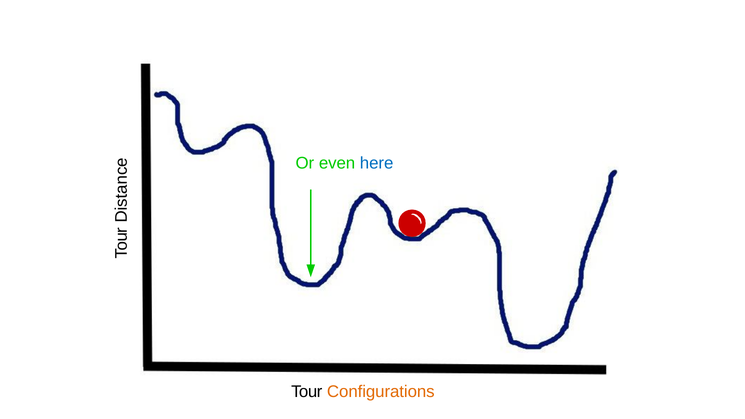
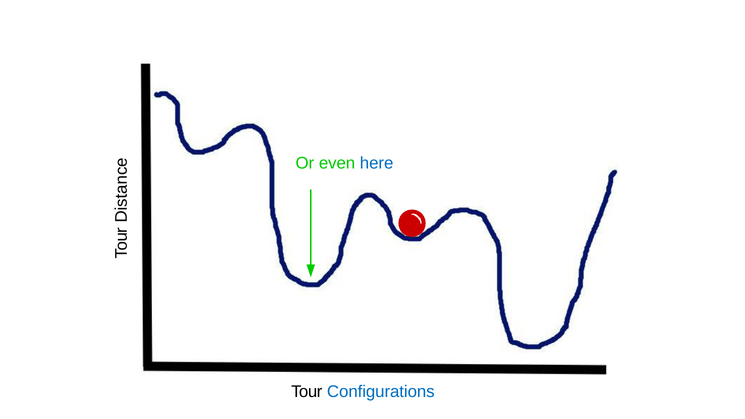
Configurations colour: orange -> blue (381, 392)
